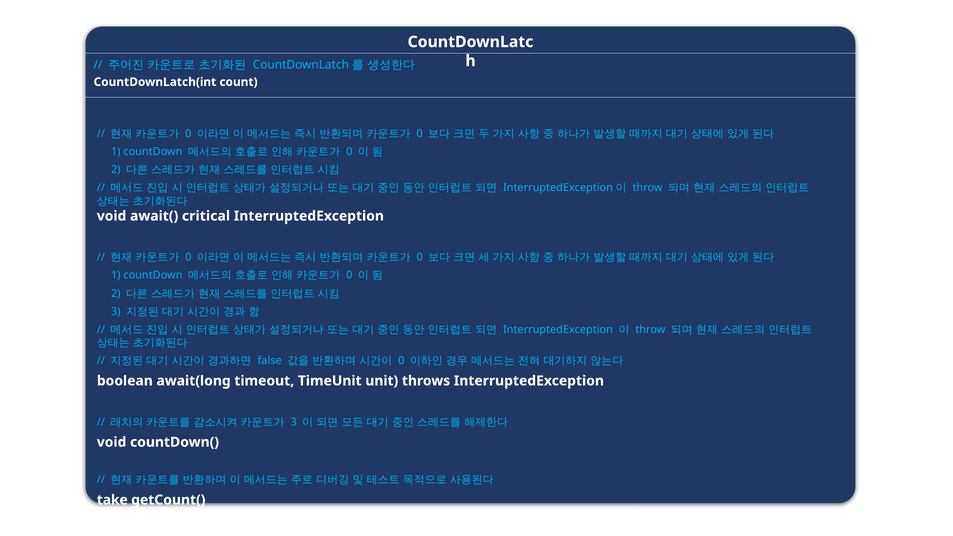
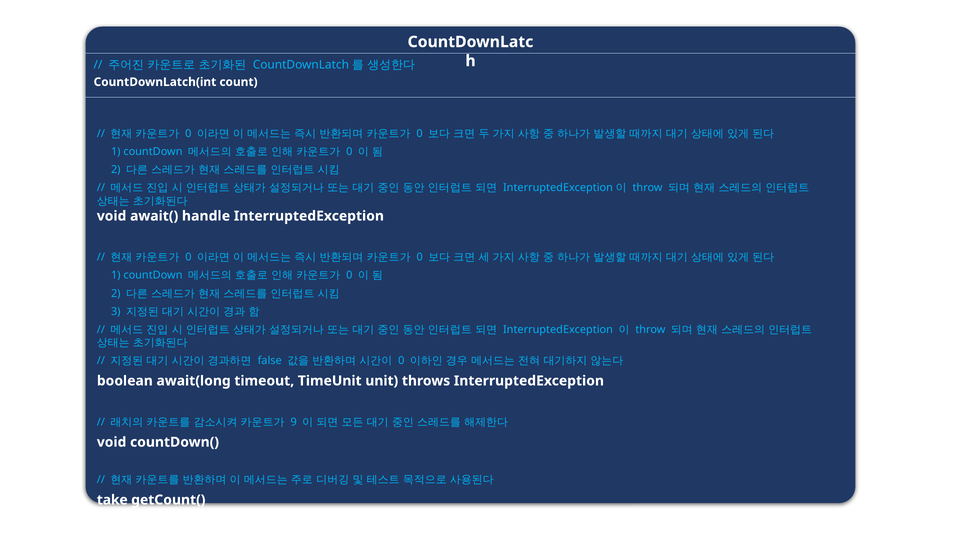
critical: critical -> handle (206, 216)
3: 3 -> 9 (294, 422)
